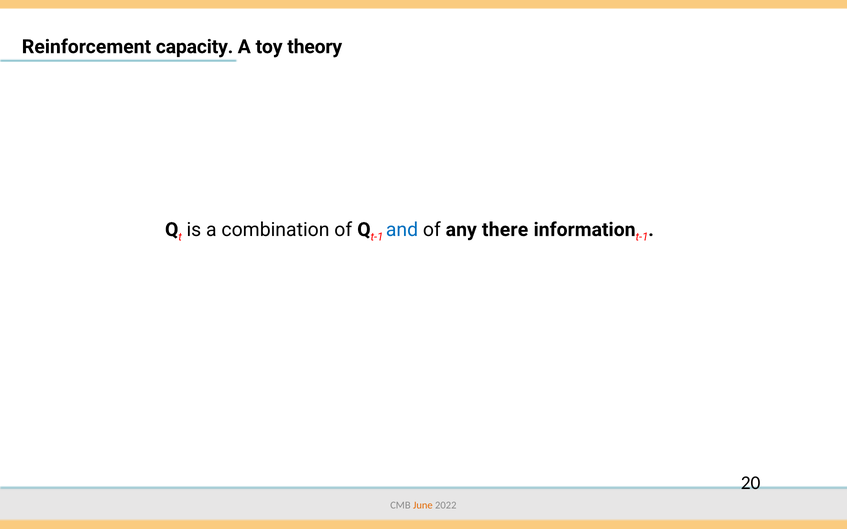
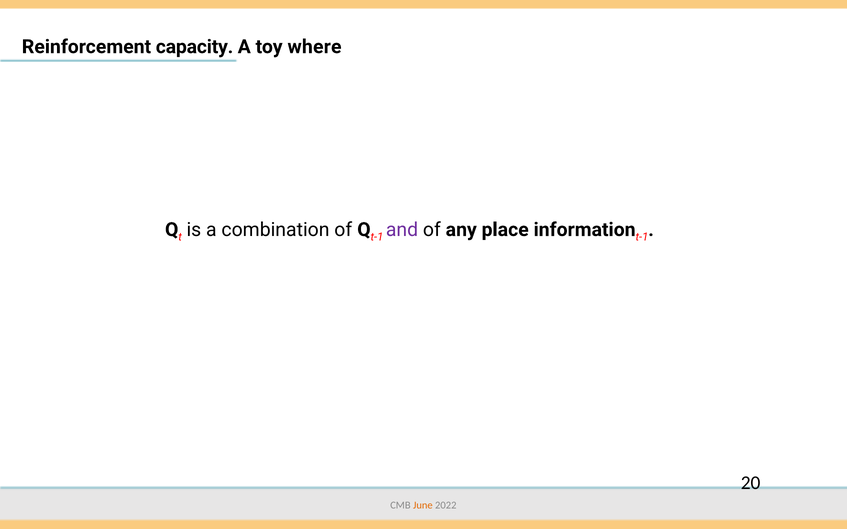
theory: theory -> where (314, 47)
and colour: blue -> purple (402, 230)
there: there -> place (505, 230)
